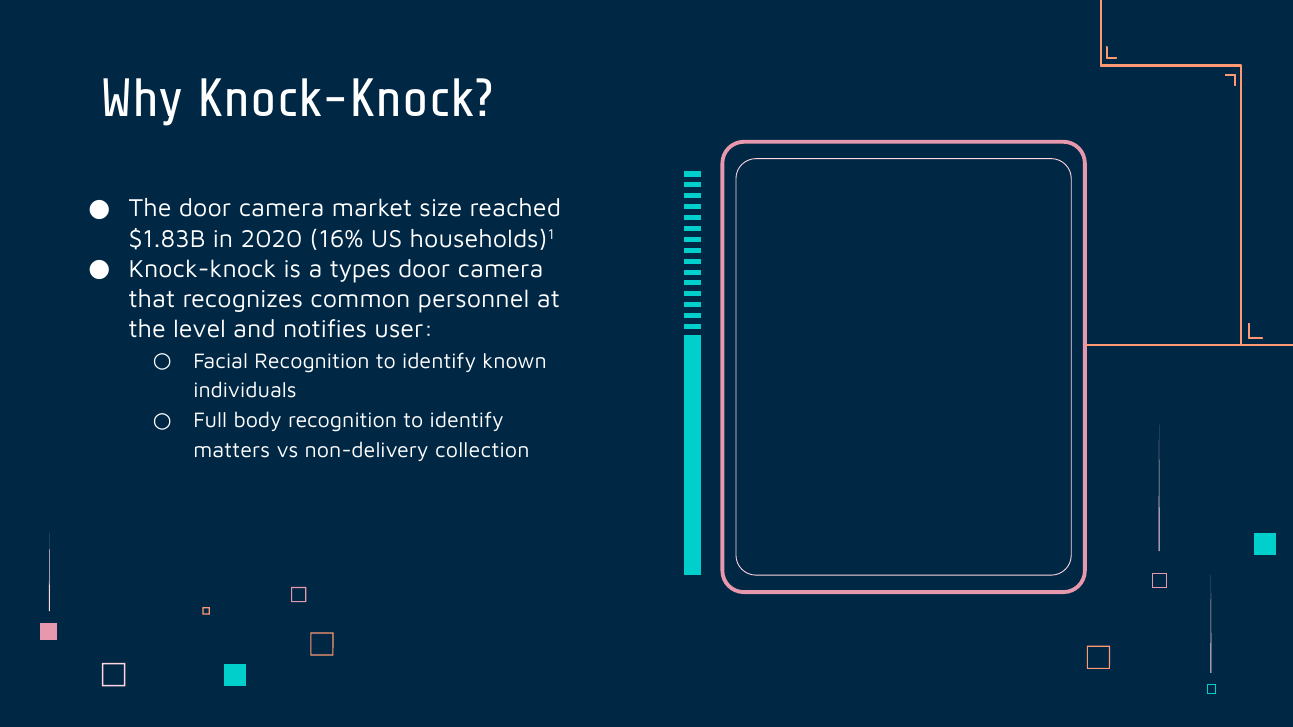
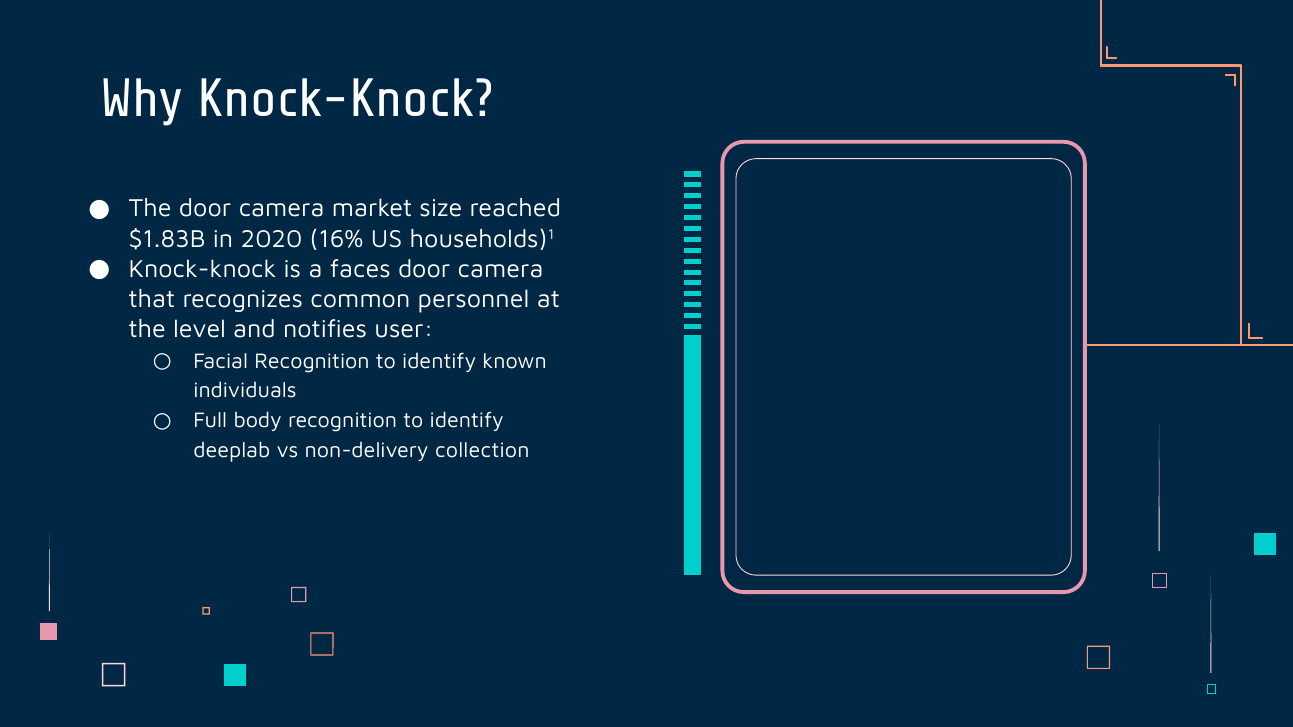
types: types -> faces (360, 269)
matters: matters -> deeplab (232, 450)
